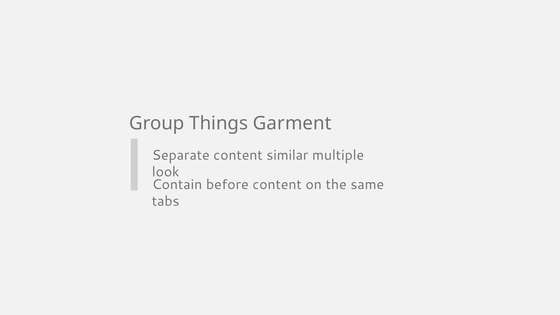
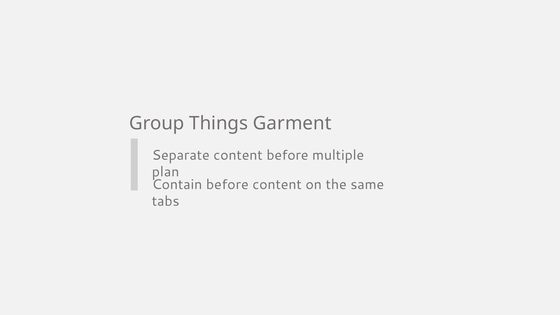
content similar: similar -> before (287, 155)
look: look -> plan (166, 172)
